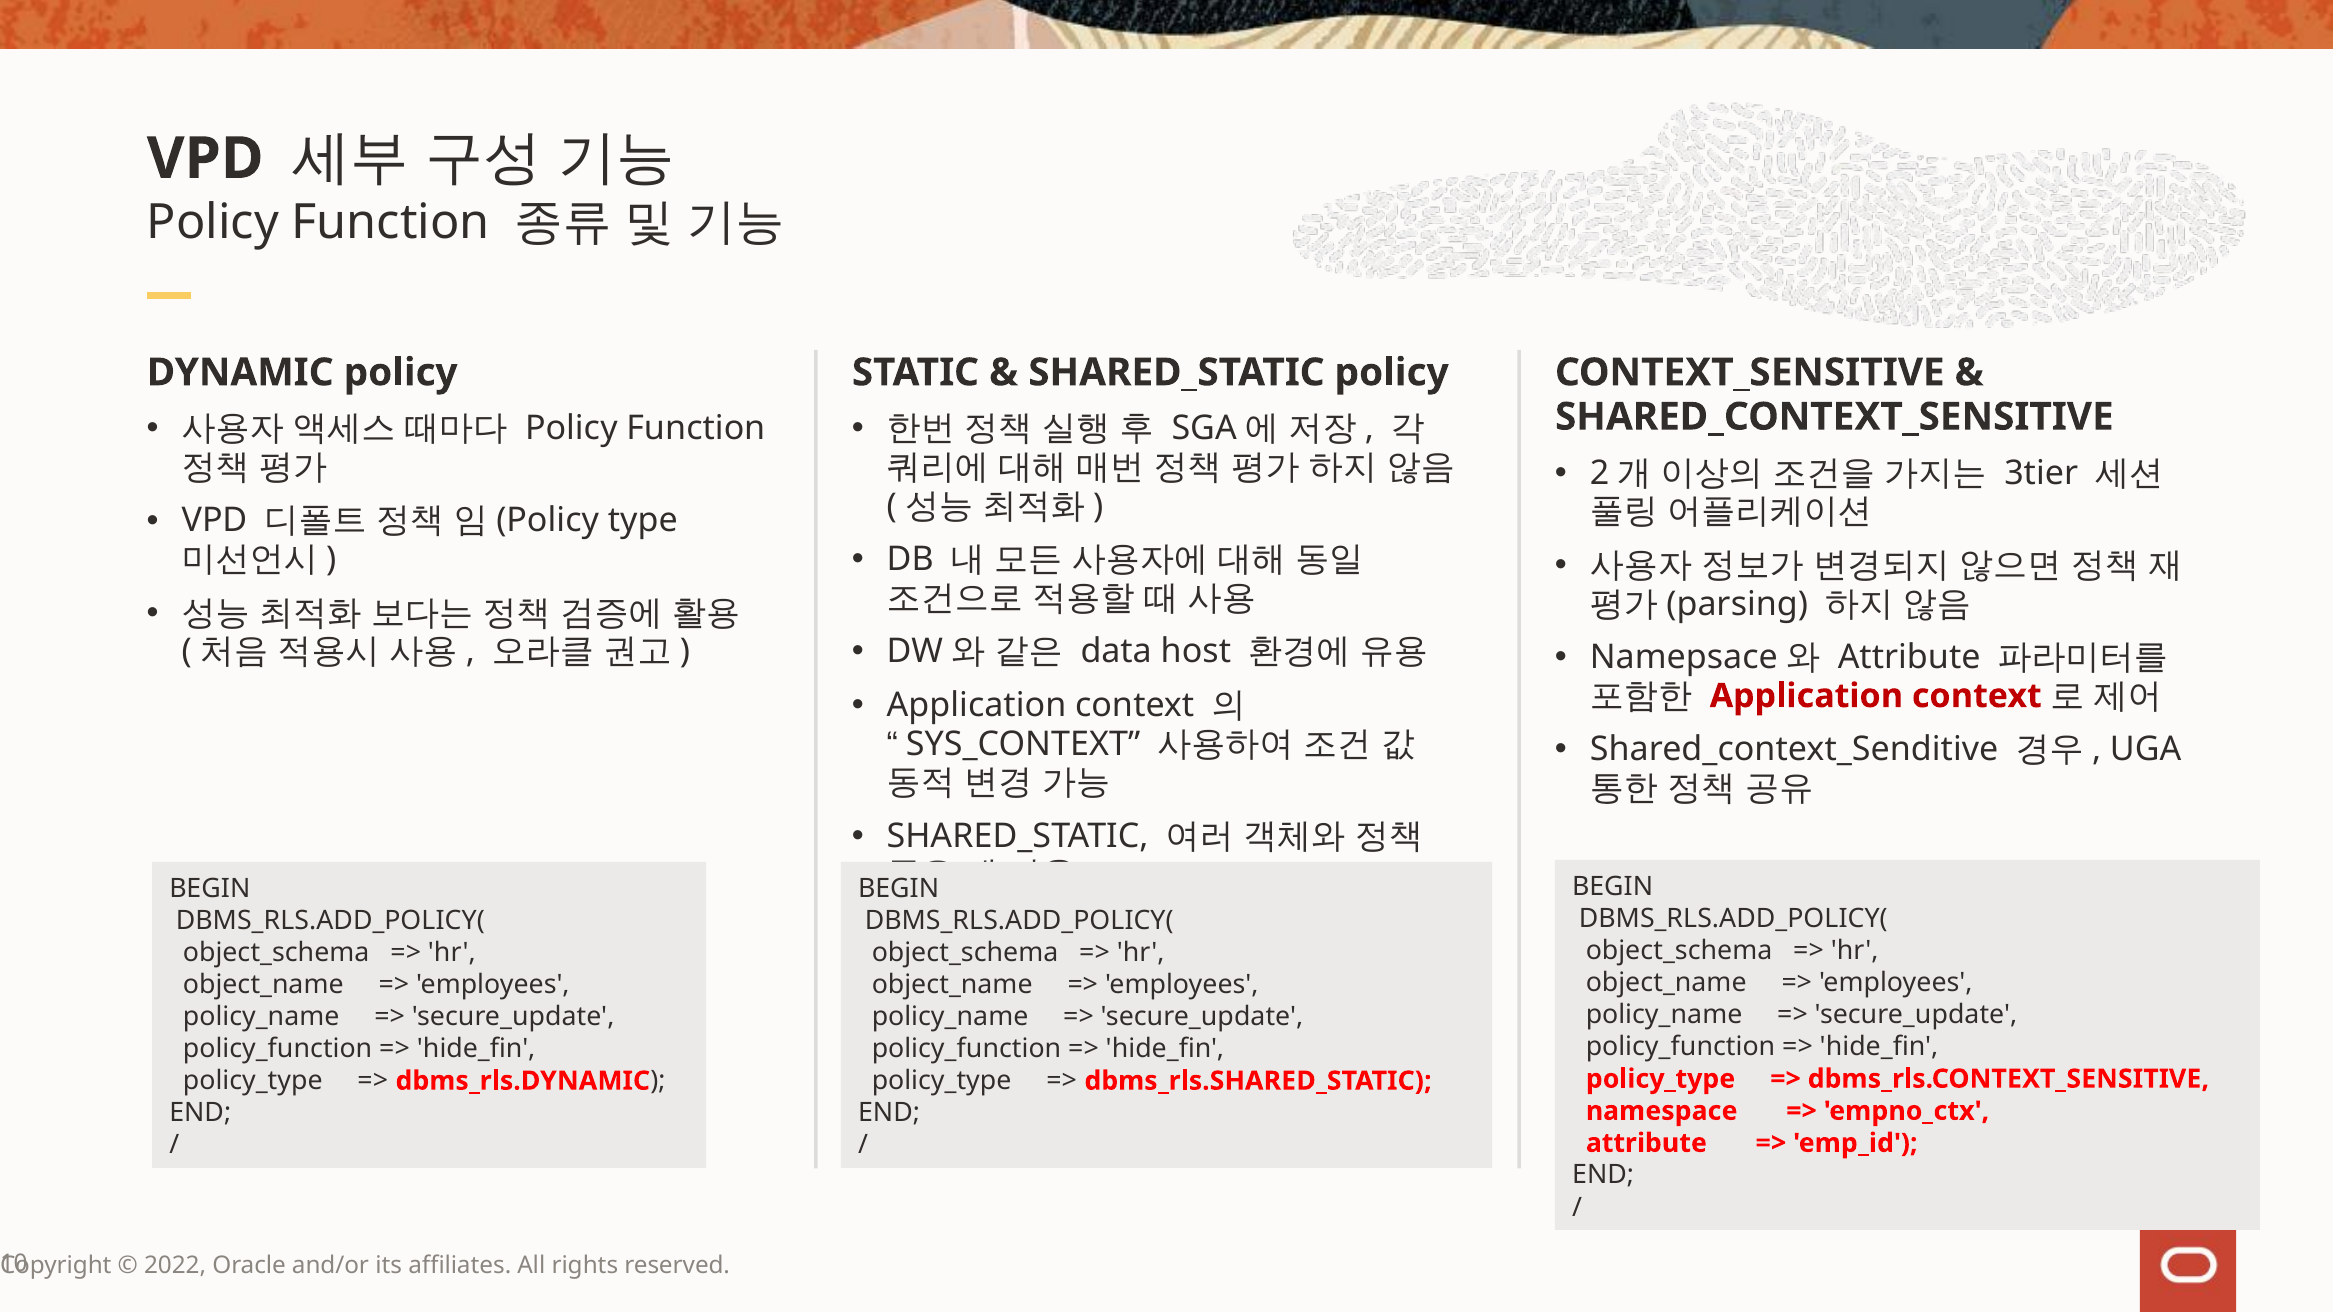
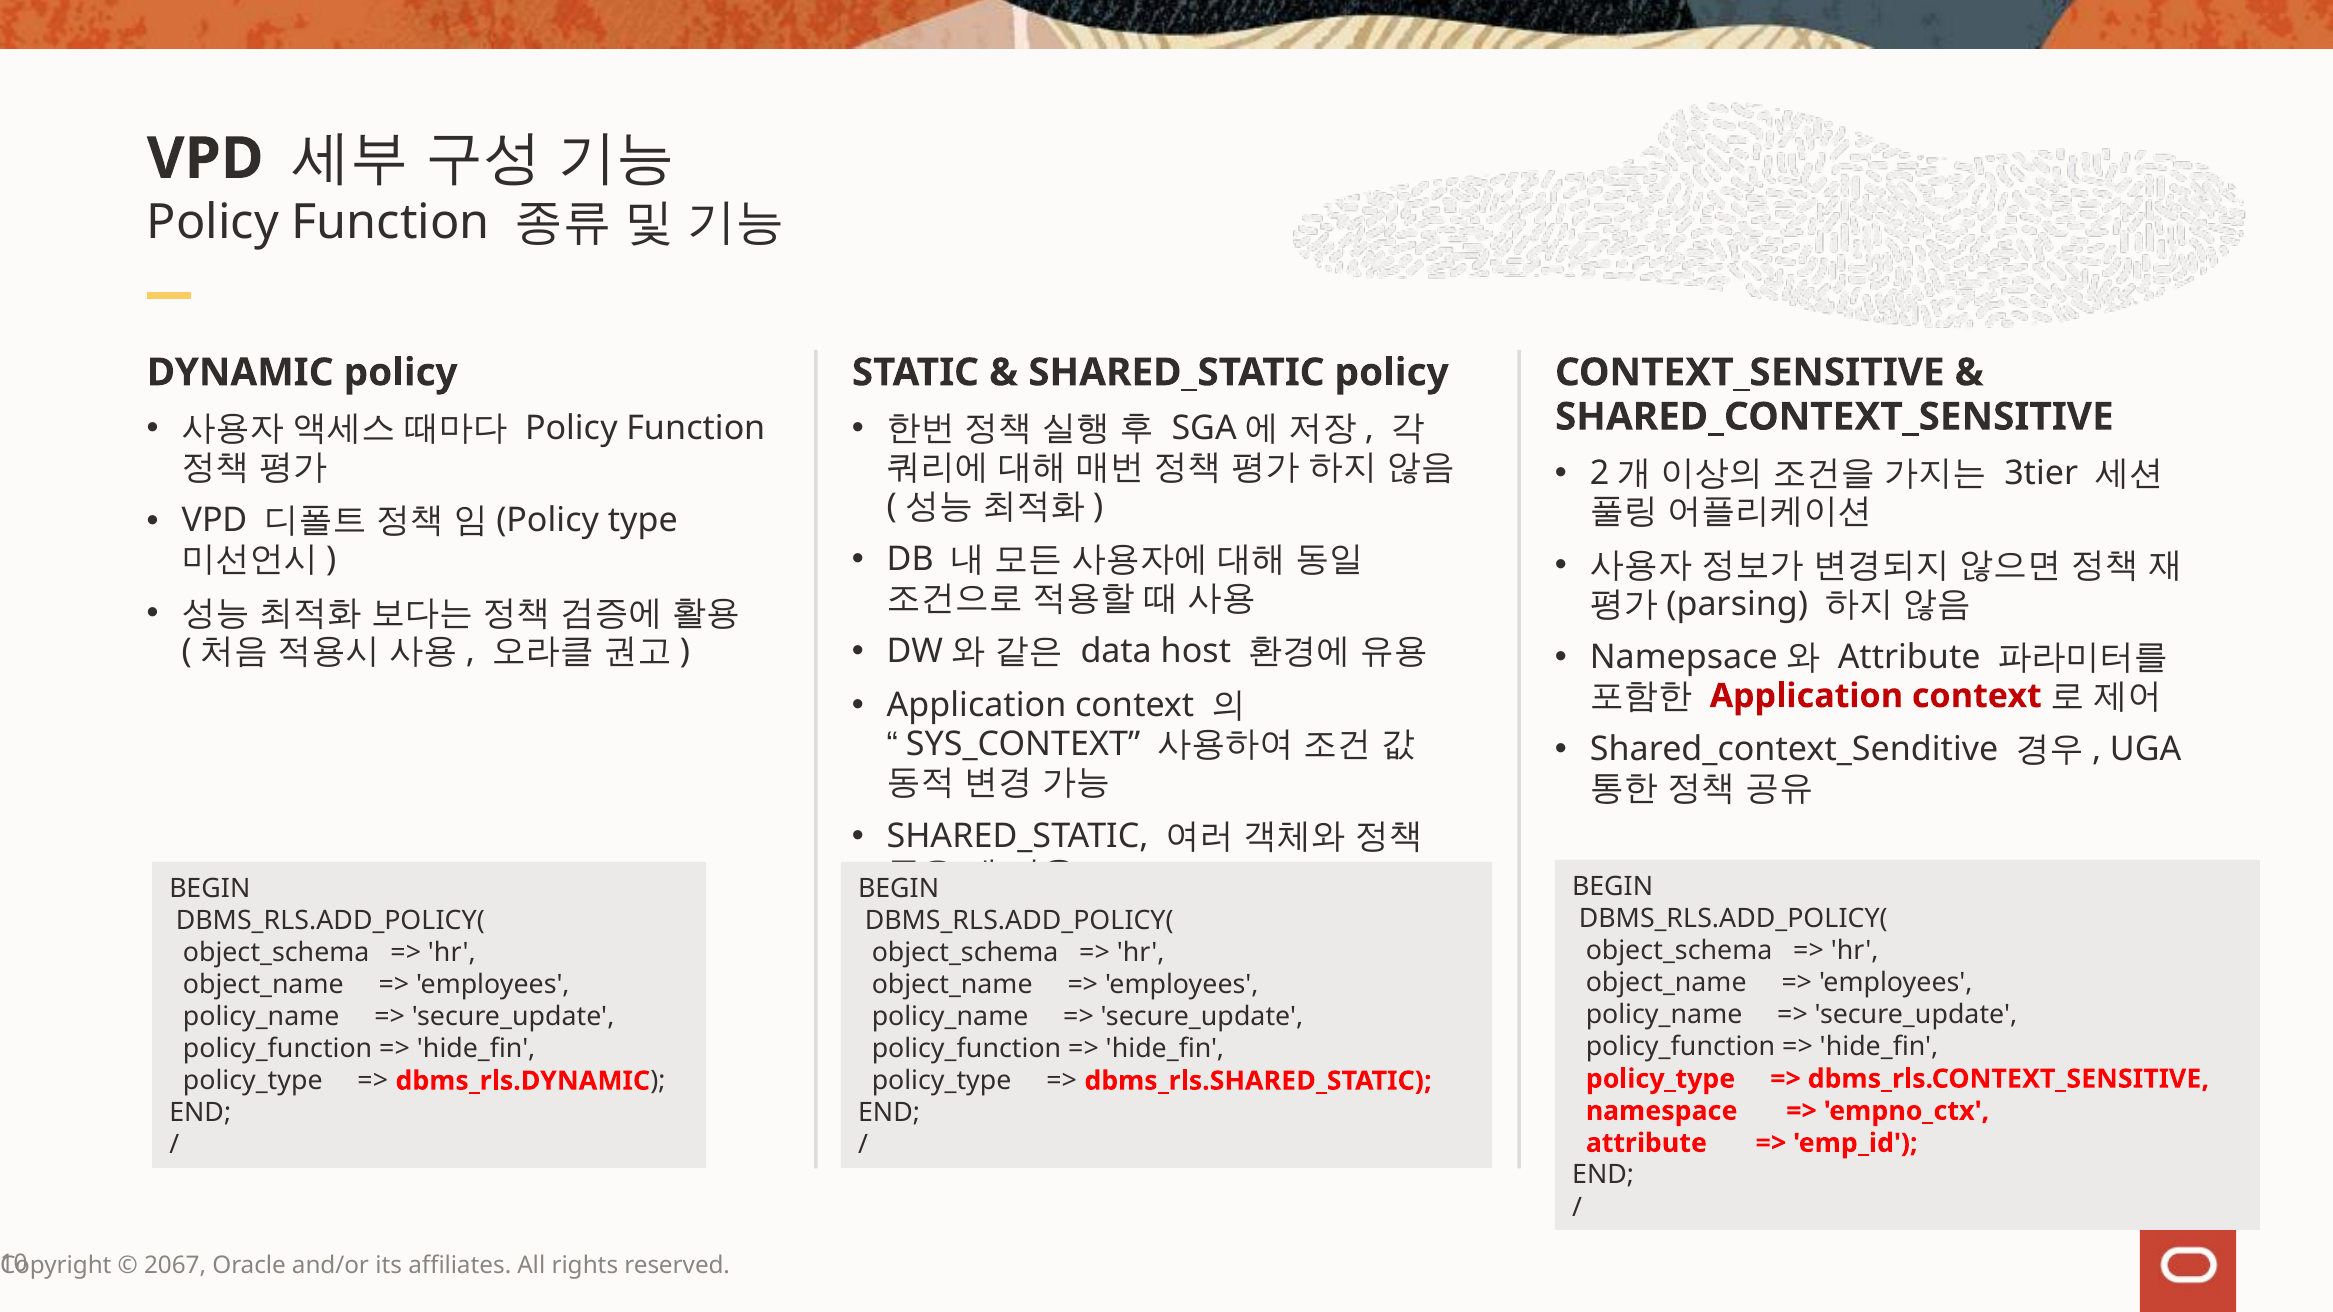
2022: 2022 -> 2067 (175, 1266)
